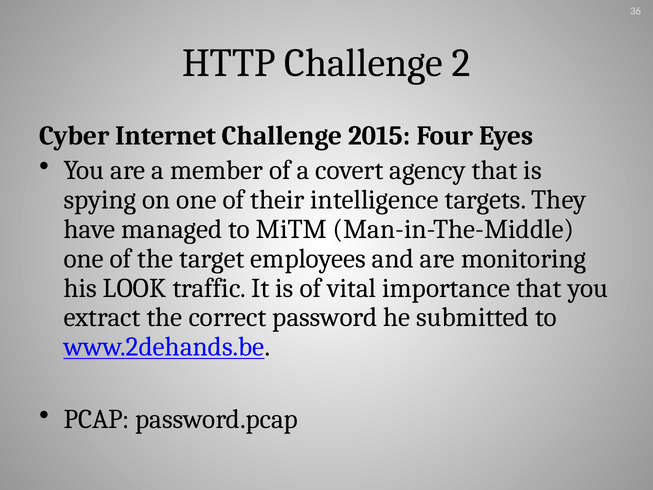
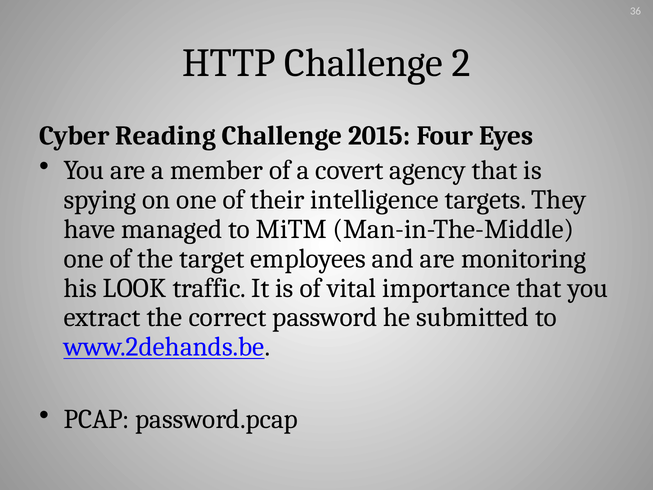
Internet: Internet -> Reading (166, 136)
